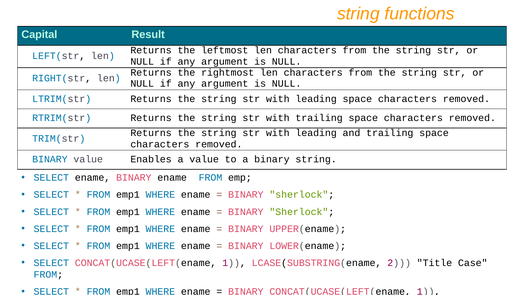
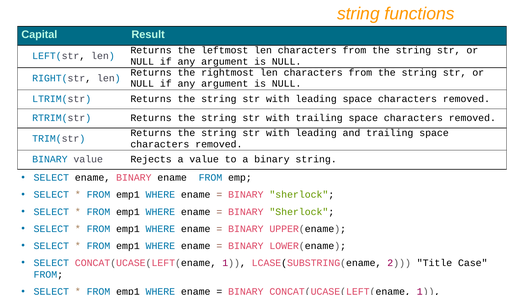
Enables: Enables -> Rejects (151, 159)
